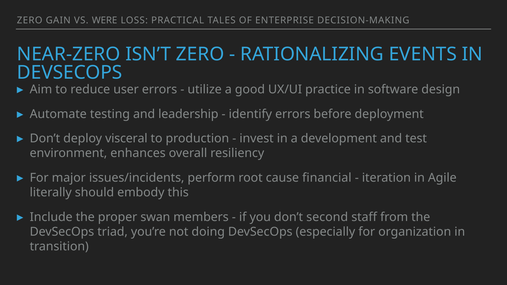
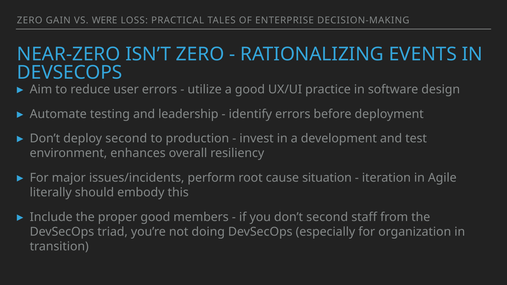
deploy visceral: visceral -> second (126, 139)
financial: financial -> situation (327, 178)
proper swan: swan -> good (155, 217)
